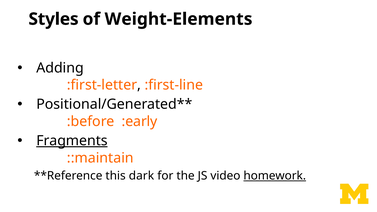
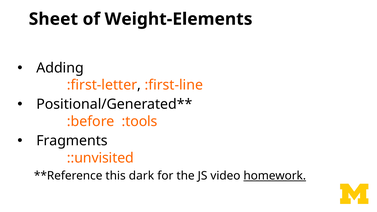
Styles: Styles -> Sheet (53, 19)
:early: :early -> :tools (140, 122)
Fragments underline: present -> none (72, 141)
::maintain: ::maintain -> ::unvisited (100, 158)
